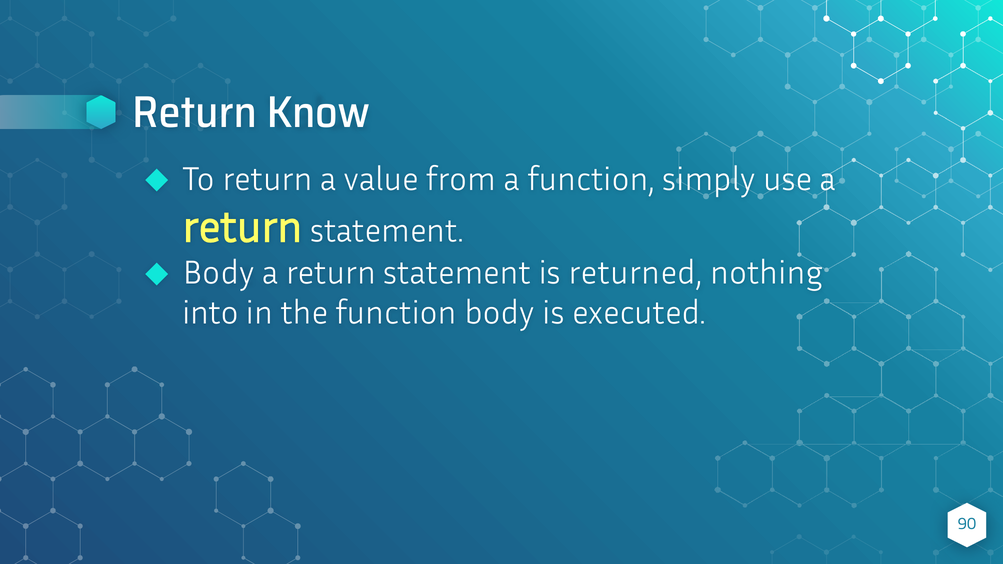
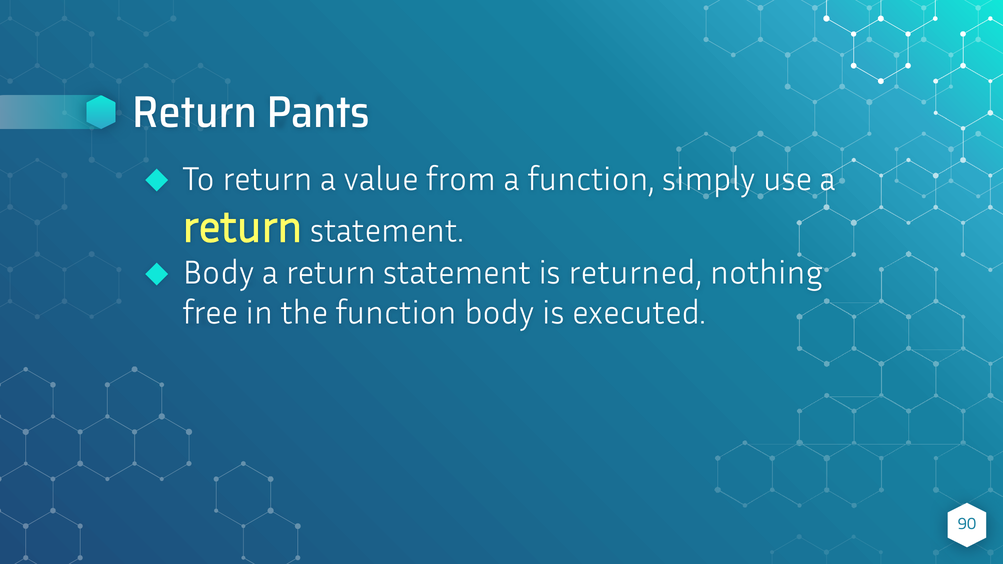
Know: Know -> Pants (318, 113)
into: into -> free (210, 313)
